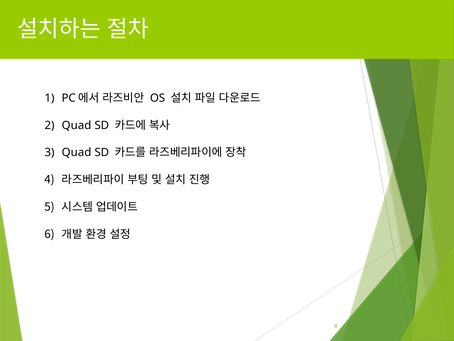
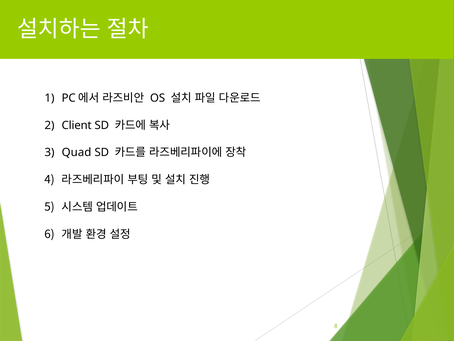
Quad: Quad -> Client (77, 125)
